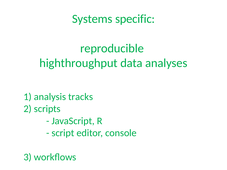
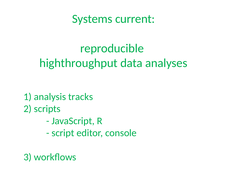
specific: specific -> current (135, 19)
